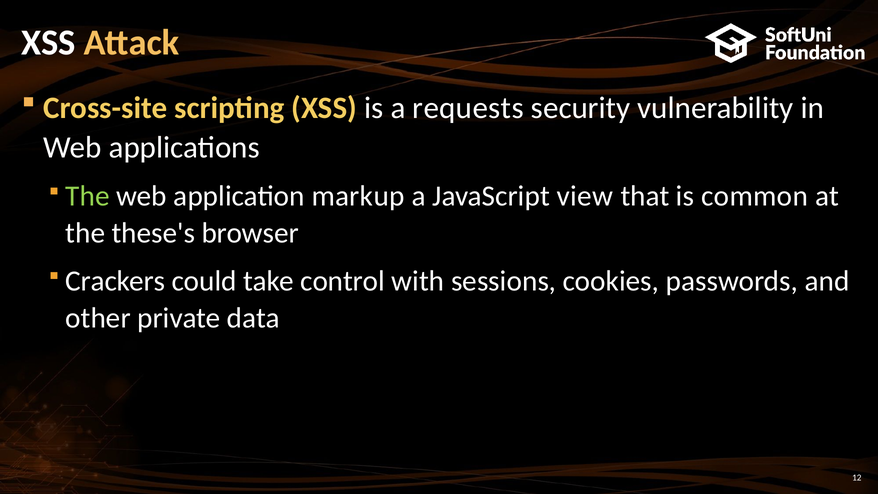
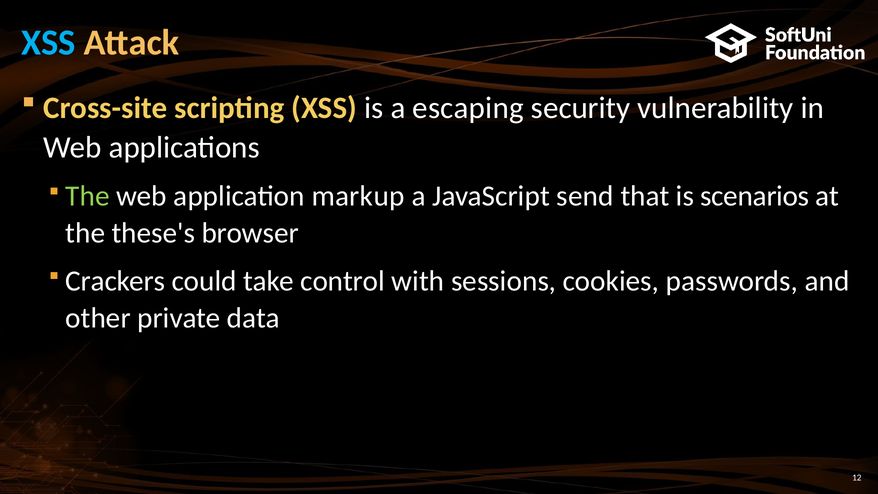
XSS colour: white -> light blue (49, 43)
requests: requests -> escaping (468, 108)
view: view -> send (585, 196)
common: common -> scenarios (755, 196)
